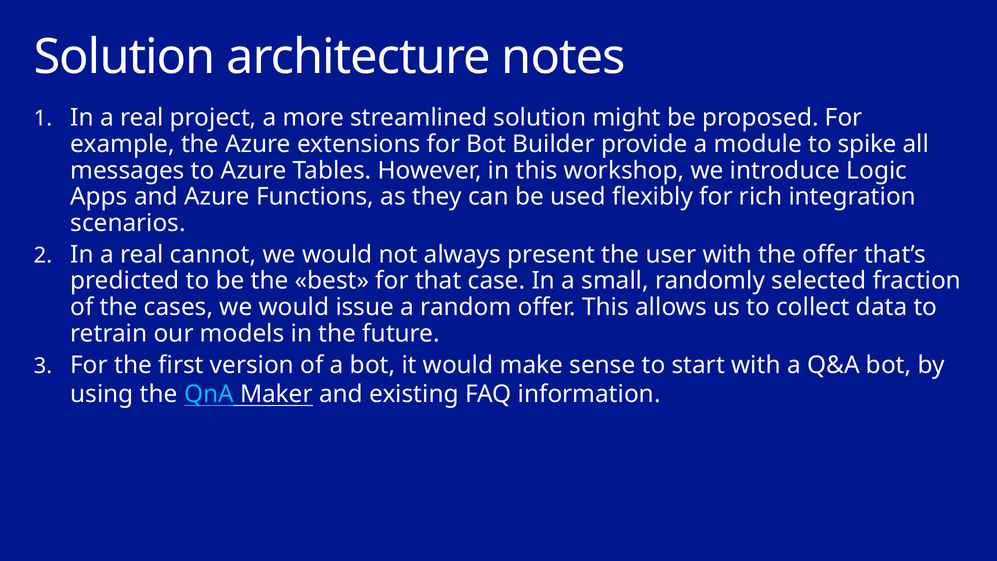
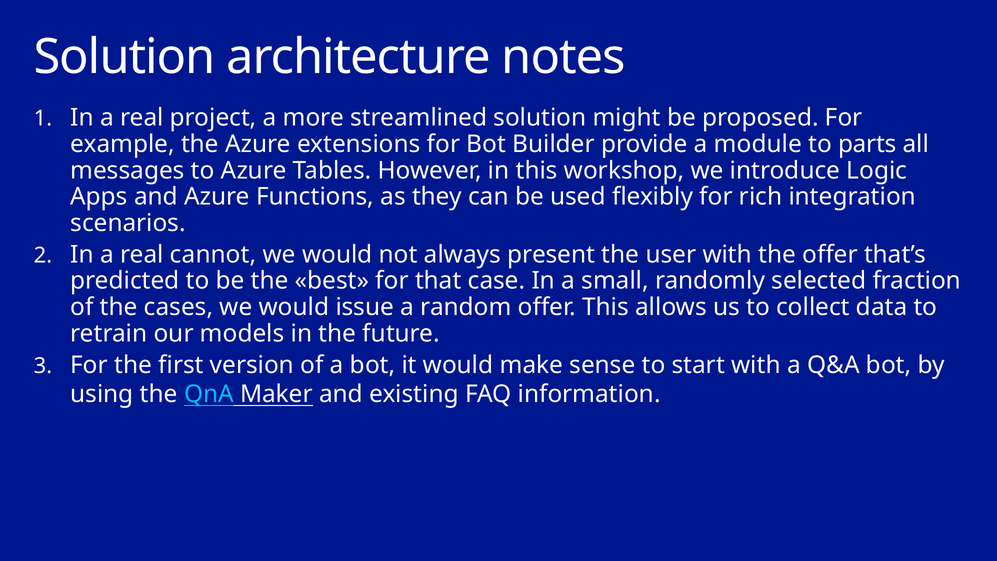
spike: spike -> parts (867, 144)
